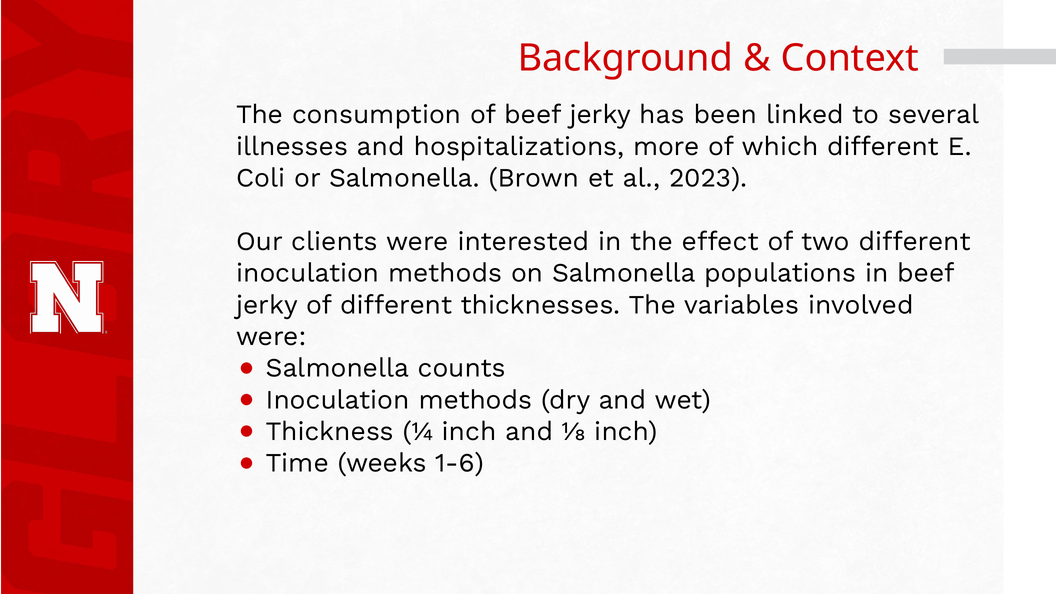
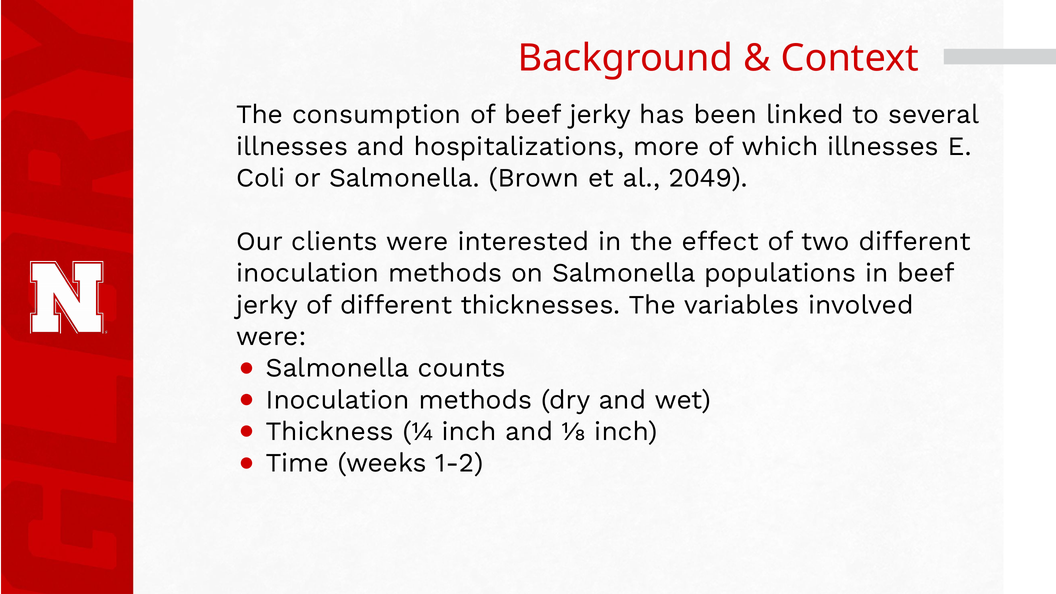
which different: different -> illnesses (883, 146)
2023: 2023 -> 2049 (708, 178)
1-6: 1-6 -> 1-2 (459, 463)
